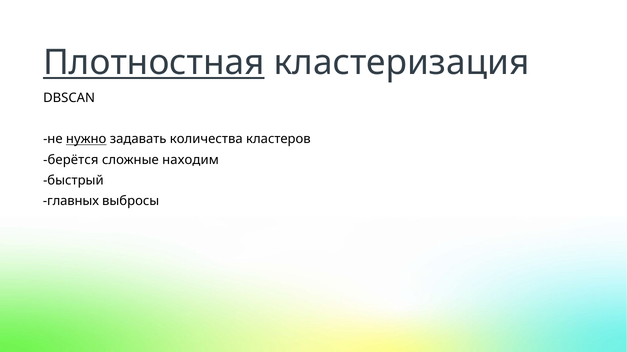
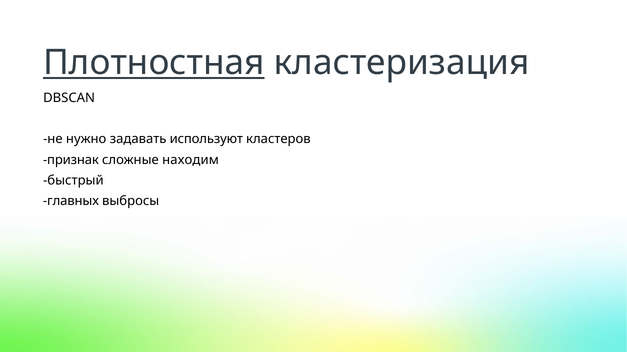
нужно underline: present -> none (86, 139)
количества: количества -> используют (206, 139)
берётся: берётся -> признак (71, 160)
